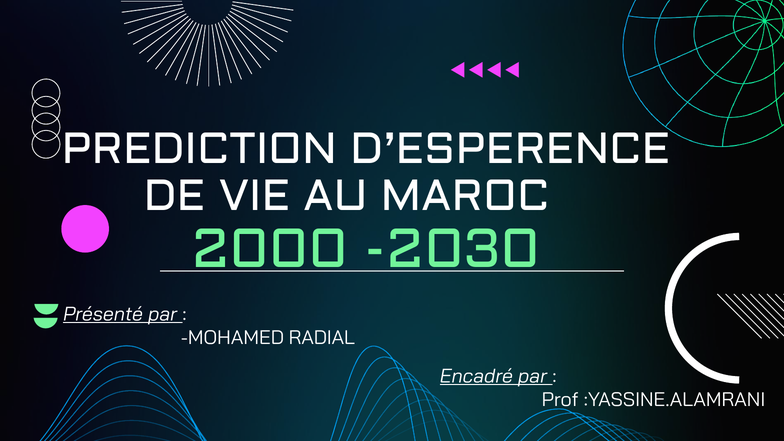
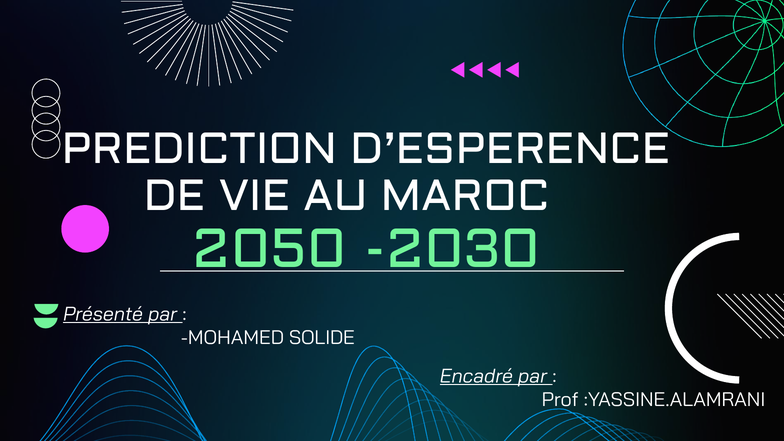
2000: 2000 -> 2050 (270, 249)
RADIAL: RADIAL -> SOLIDE (322, 338)
